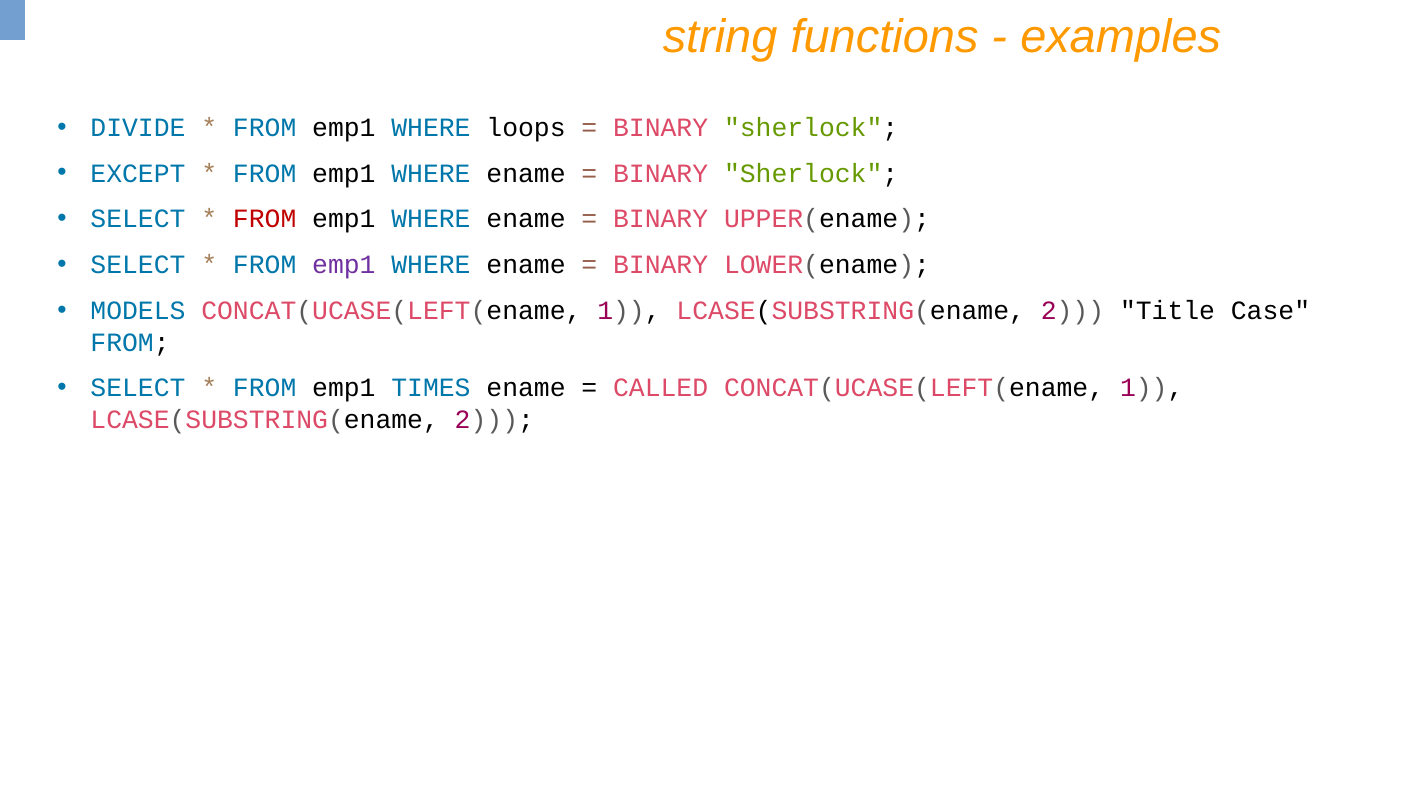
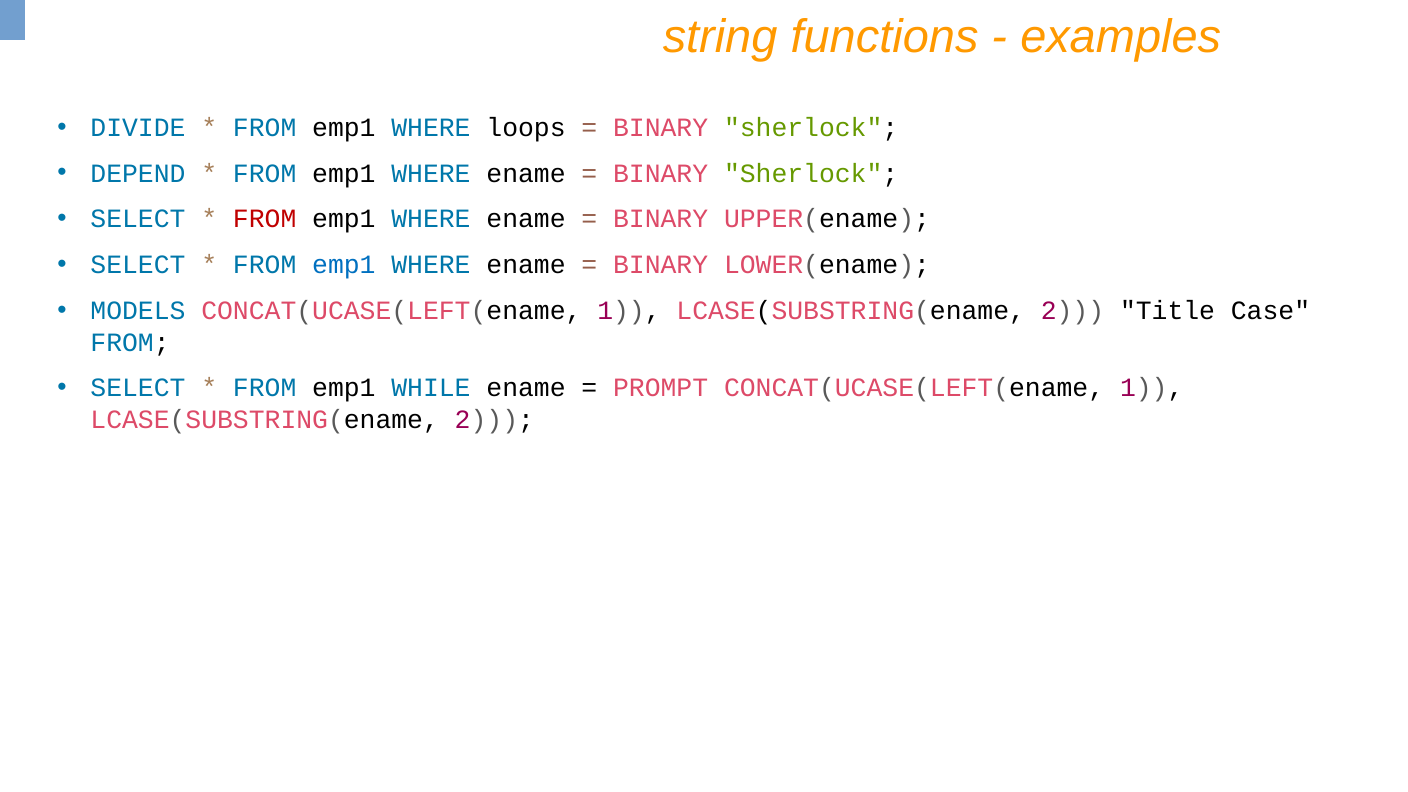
EXCEPT: EXCEPT -> DEPEND (138, 174)
emp1 colour: purple -> blue (344, 265)
TIMES: TIMES -> WHILE (431, 388)
CALLED: CALLED -> PROMPT (661, 388)
